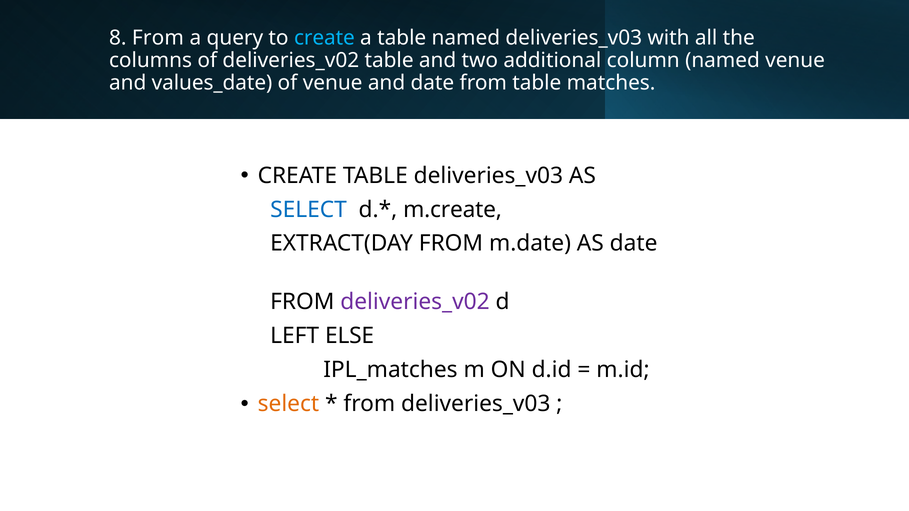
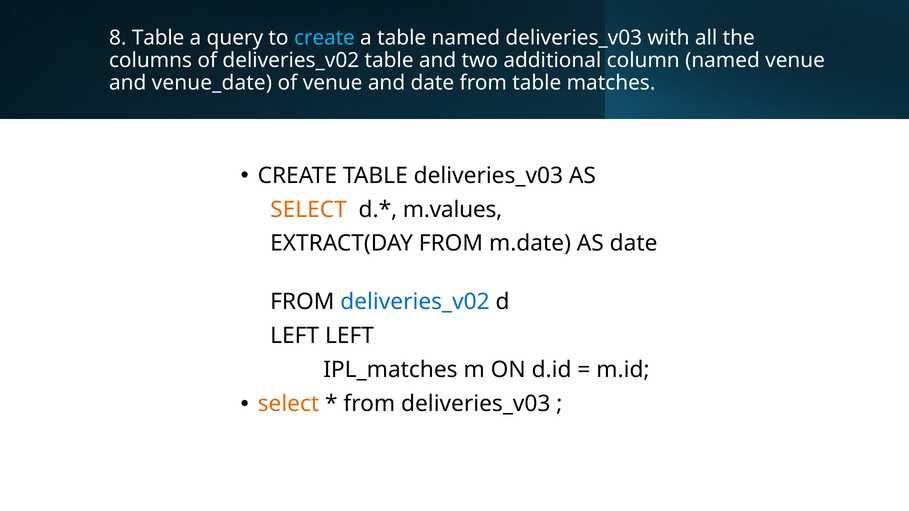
8 From: From -> Table (158, 38)
values_date: values_date -> venue_date (212, 83)
SELECT colour: blue -> orange (309, 210)
m.create: m.create -> m.values (453, 210)
deliveries_v02 colour: purple -> blue (415, 302)
LEFT ELSE: ELSE -> LEFT (350, 336)
